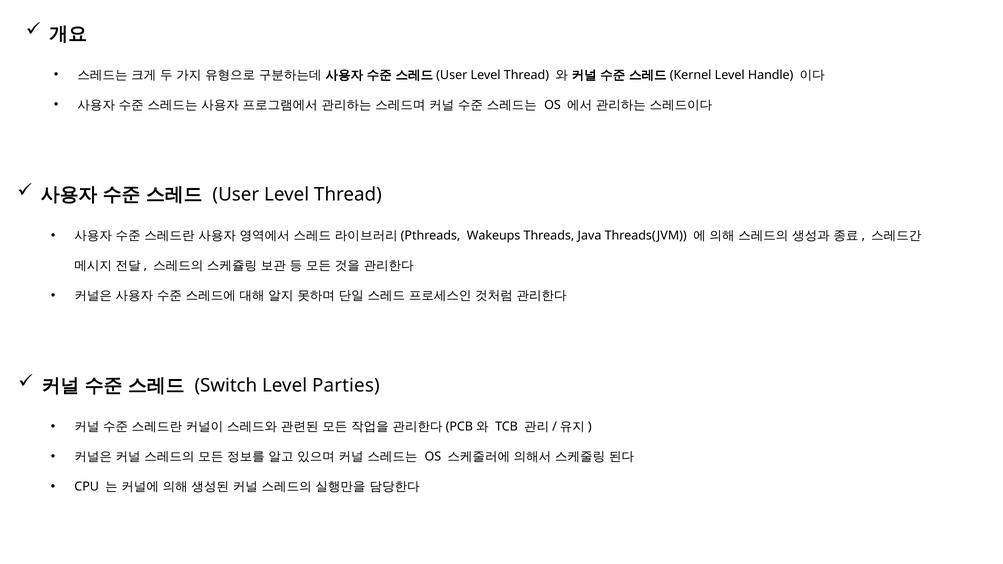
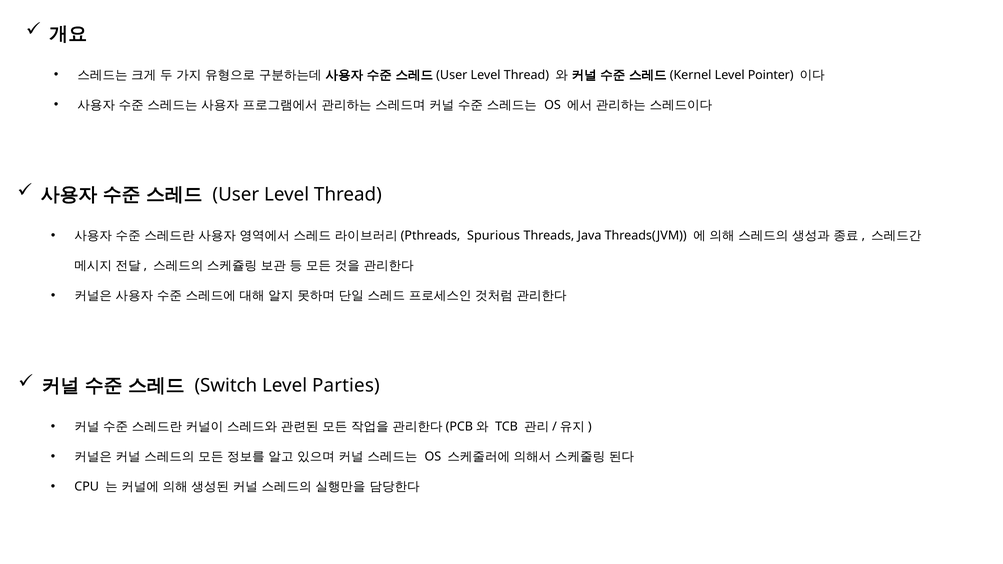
Handle: Handle -> Pointer (771, 75)
Wakeups: Wakeups -> Spurious (494, 236)
